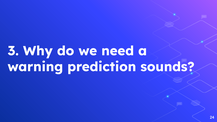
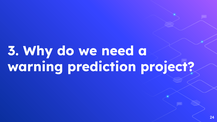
sounds: sounds -> project (167, 67)
